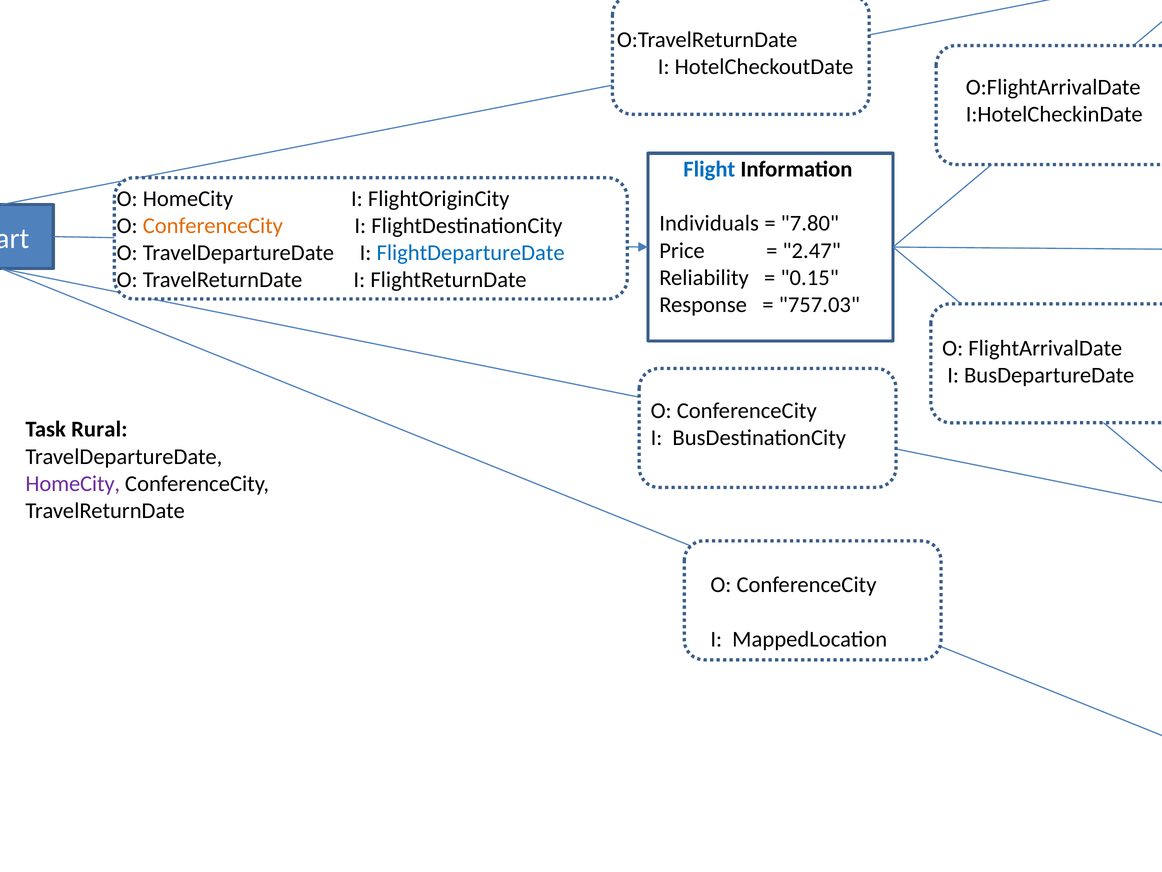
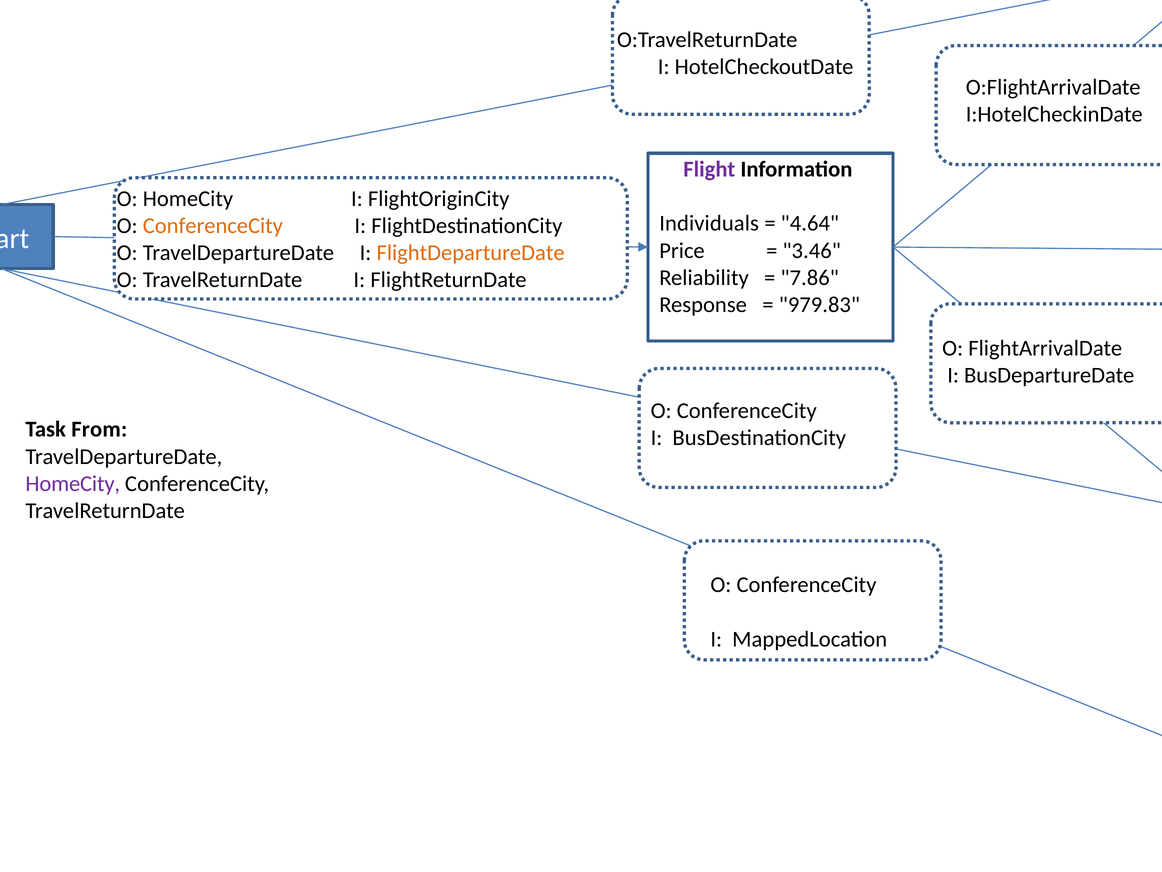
Flight colour: blue -> purple (709, 169)
7.80: 7.80 -> 4.64 (810, 223)
2.47: 2.47 -> 3.46 (812, 250)
FlightDepartureDate colour: blue -> orange (471, 253)
0.15: 0.15 -> 7.86 (810, 278)
757.03: 757.03 -> 979.83 (819, 305)
Rural: Rural -> From (99, 429)
